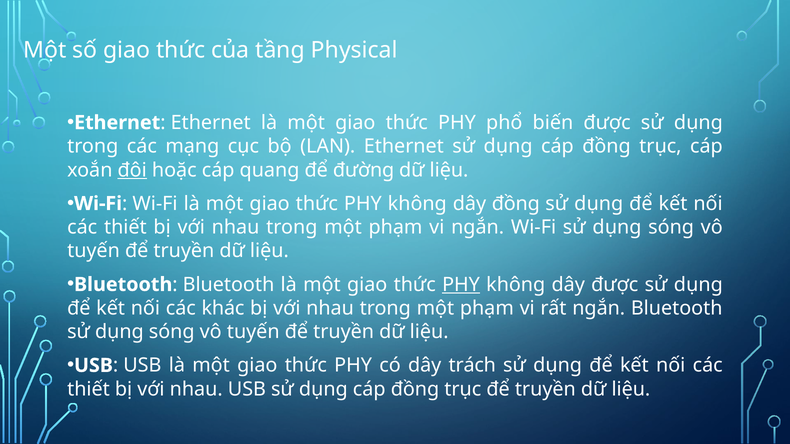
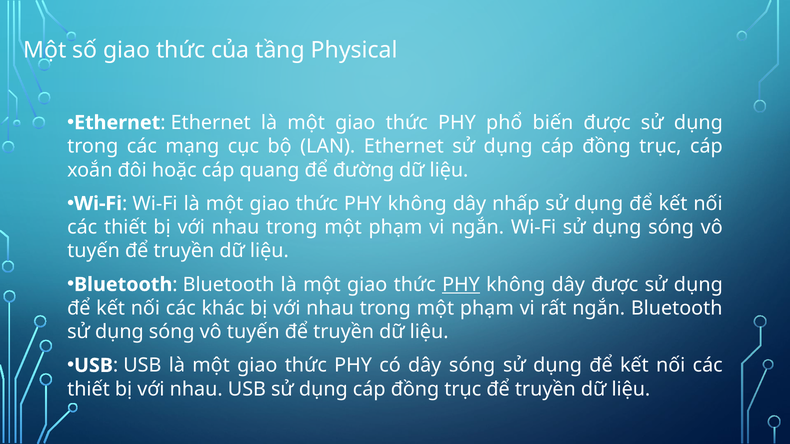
đôi underline: present -> none (132, 170)
dây đồng: đồng -> nhấp (516, 204)
dây trách: trách -> sóng (472, 366)
